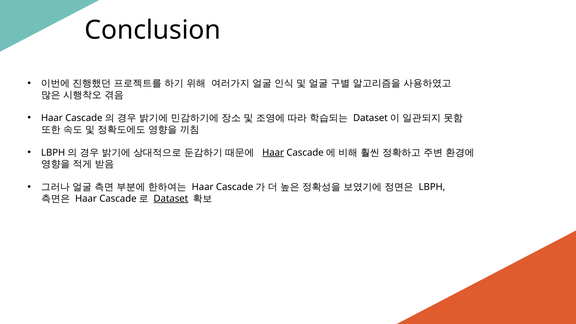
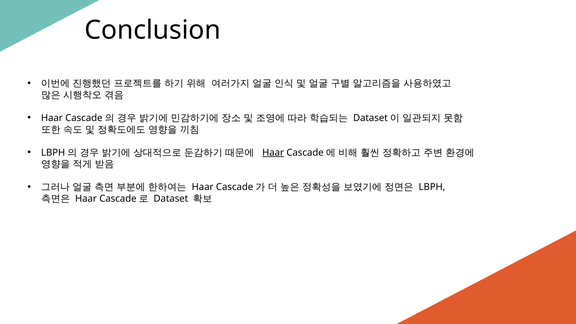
Dataset underline: present -> none (171, 199)
